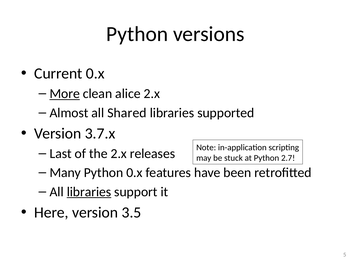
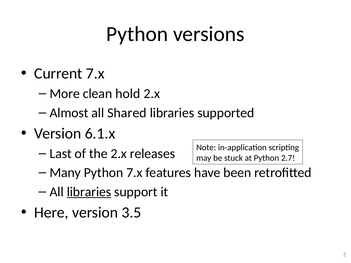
Current 0.x: 0.x -> 7.x (95, 74)
More underline: present -> none (65, 94)
alice: alice -> hold (128, 94)
3.7.x: 3.7.x -> 6.1.x (100, 134)
Python 0.x: 0.x -> 7.x (134, 173)
